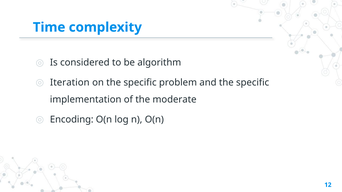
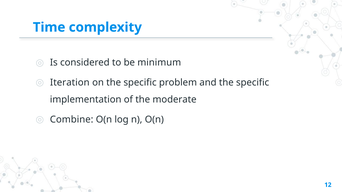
algorithm: algorithm -> minimum (159, 63)
Encoding: Encoding -> Combine (72, 120)
